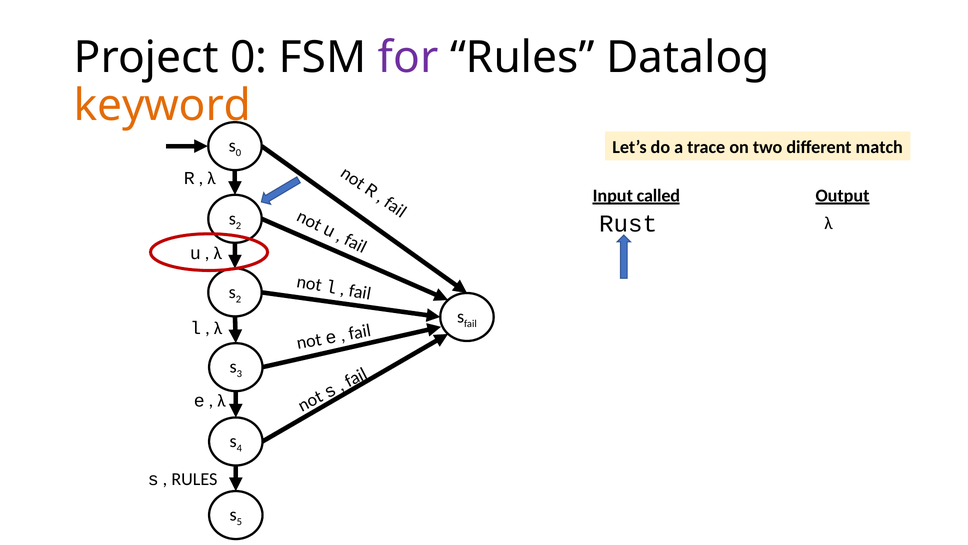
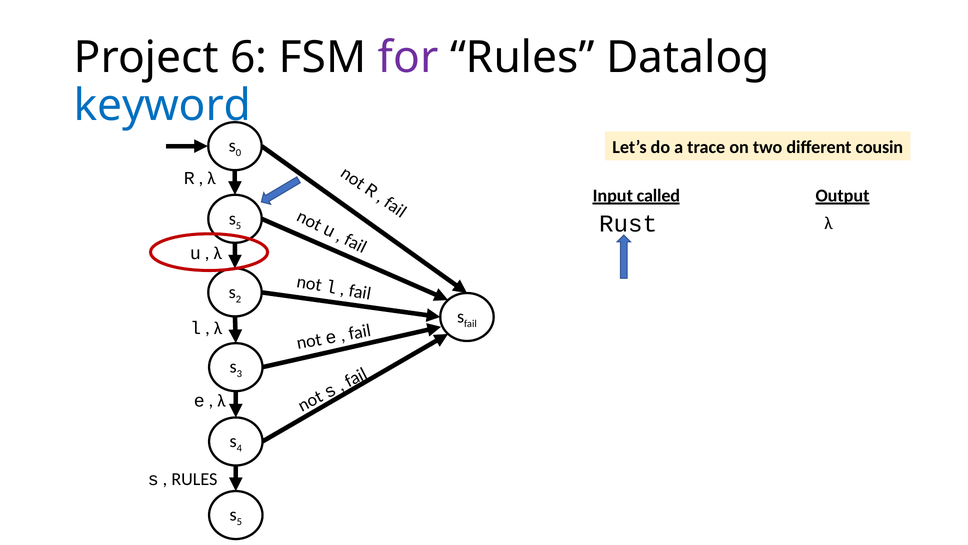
Project 0: 0 -> 6 (249, 57)
keyword colour: orange -> blue (162, 105)
match: match -> cousin (879, 147)
2: 2 -> 5 (238, 225)
